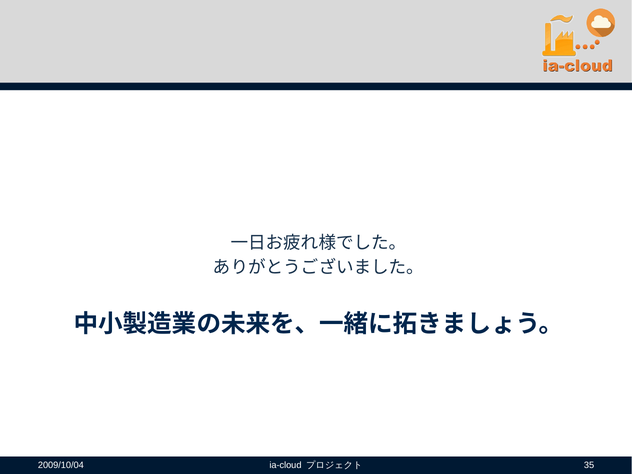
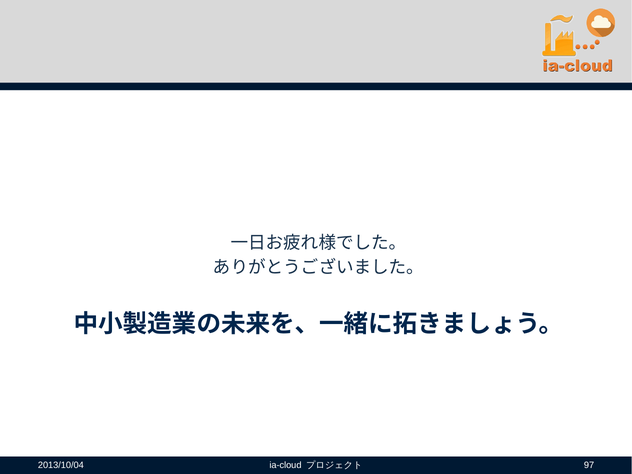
2009/10/04: 2009/10/04 -> 2013/10/04 (61, 465)
35: 35 -> 97 (589, 465)
